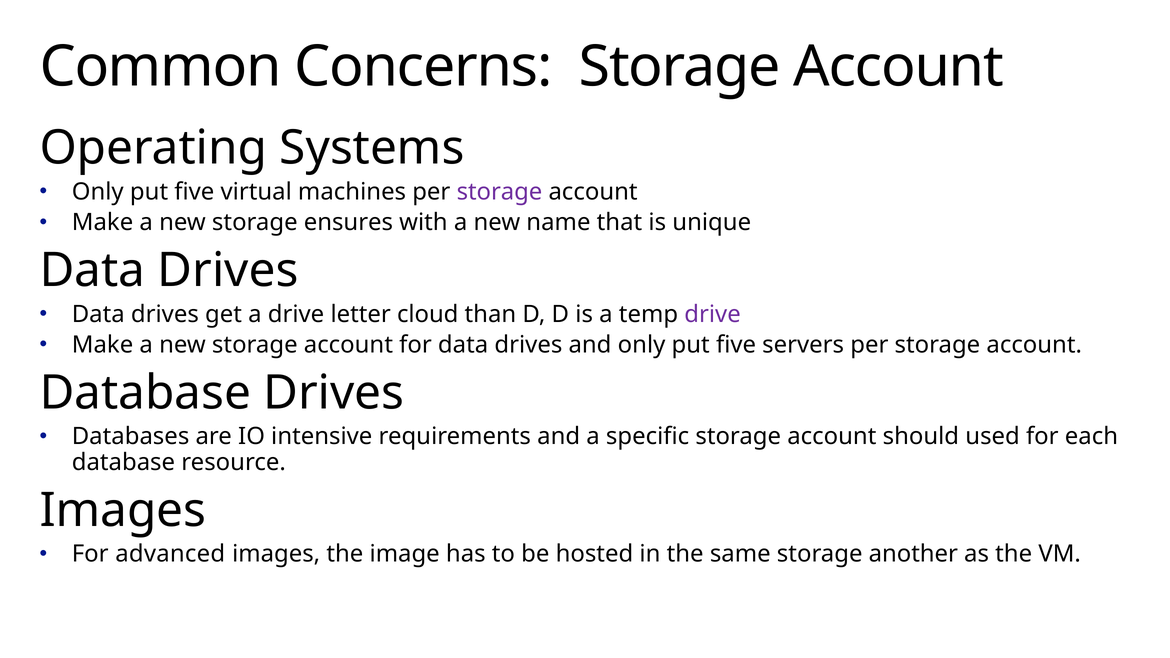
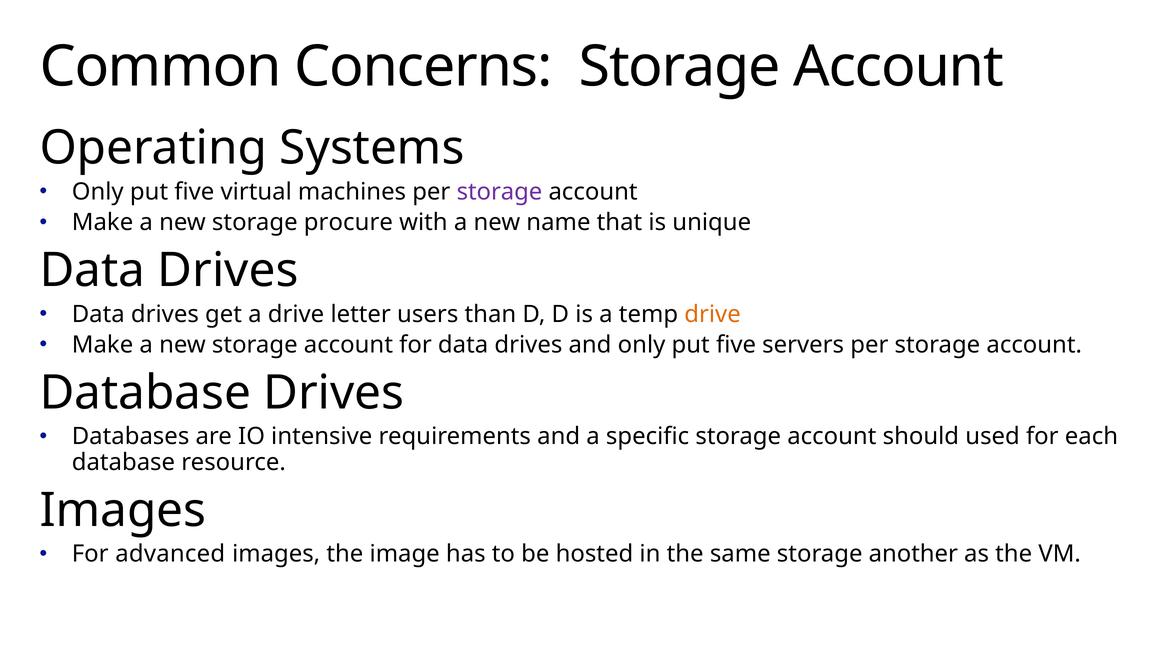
ensures: ensures -> procure (348, 222)
cloud: cloud -> users (428, 314)
drive colour: purple -> orange (713, 314)
